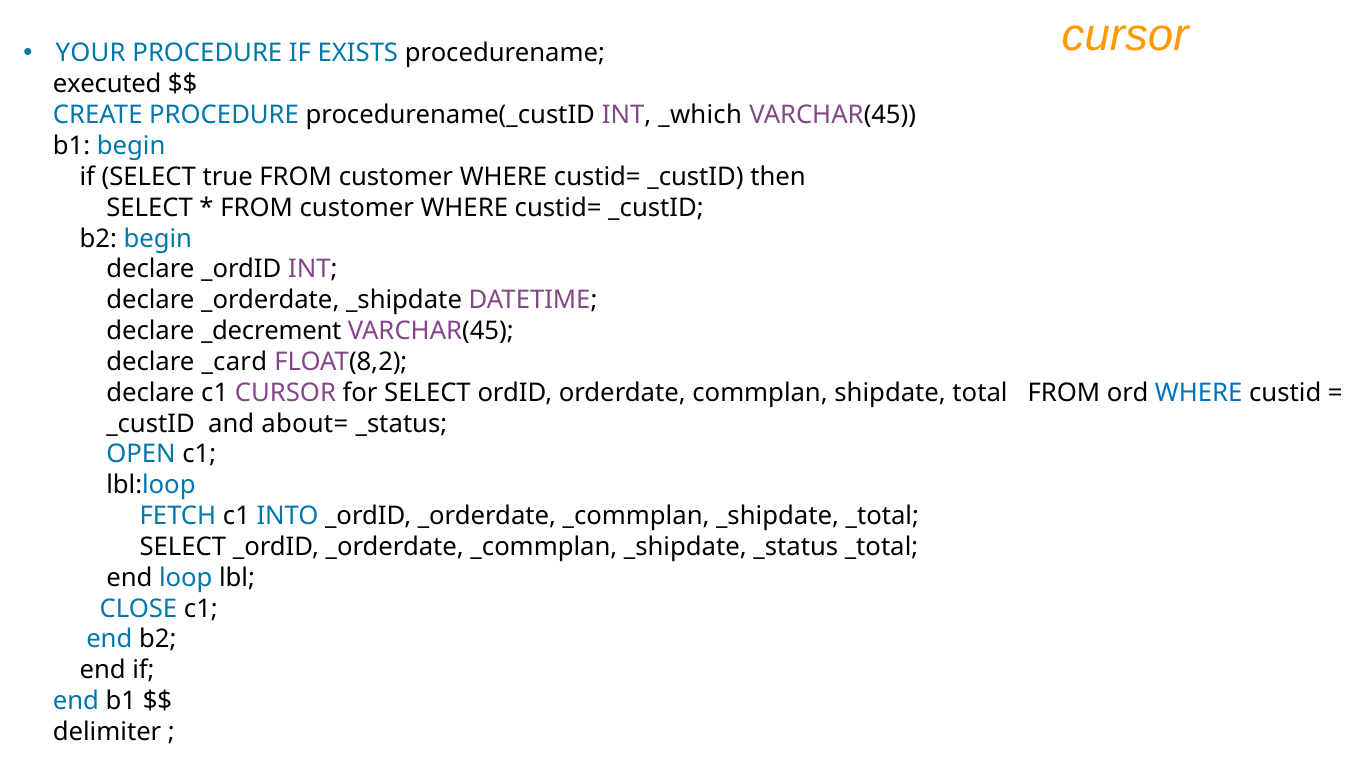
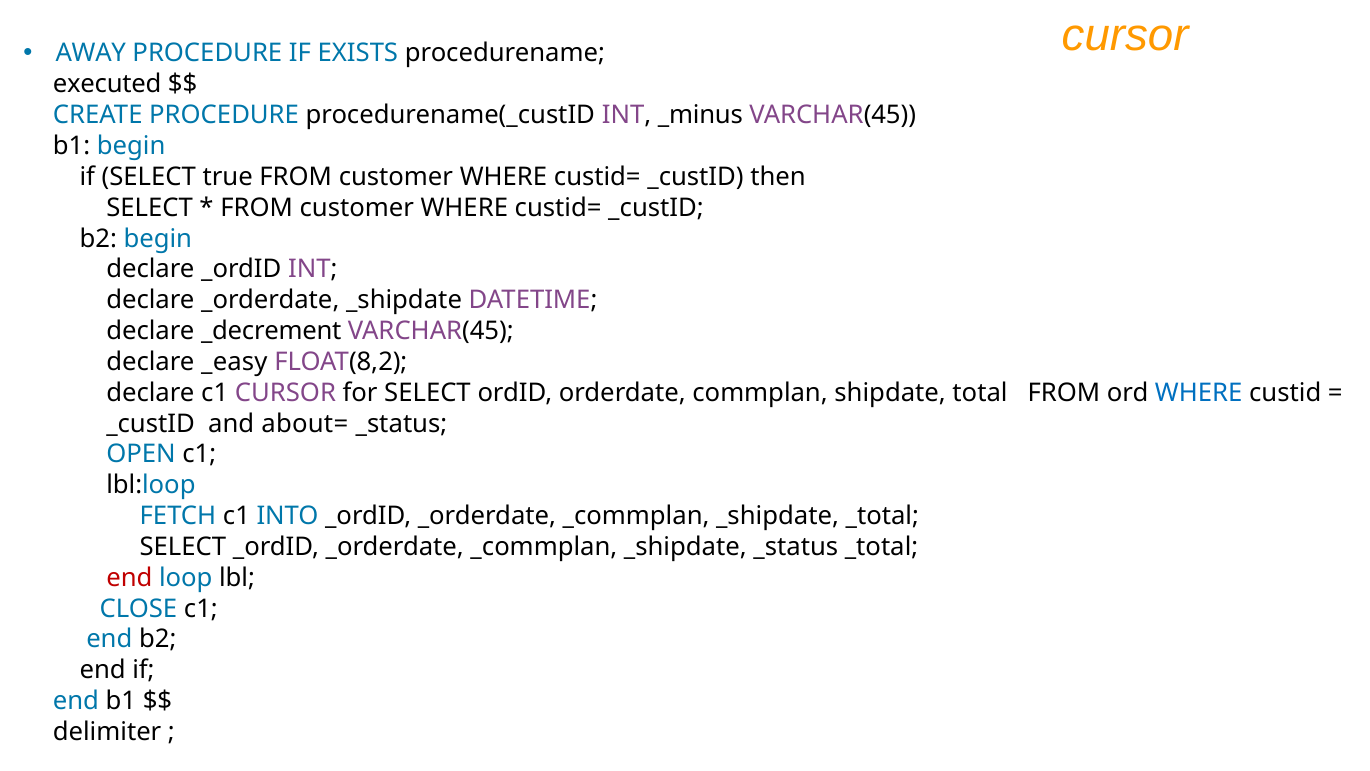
YOUR: YOUR -> AWAY (91, 53)
_which: _which -> _minus (700, 115)
_card: _card -> _easy (234, 362)
end colour: black -> red (129, 577)
